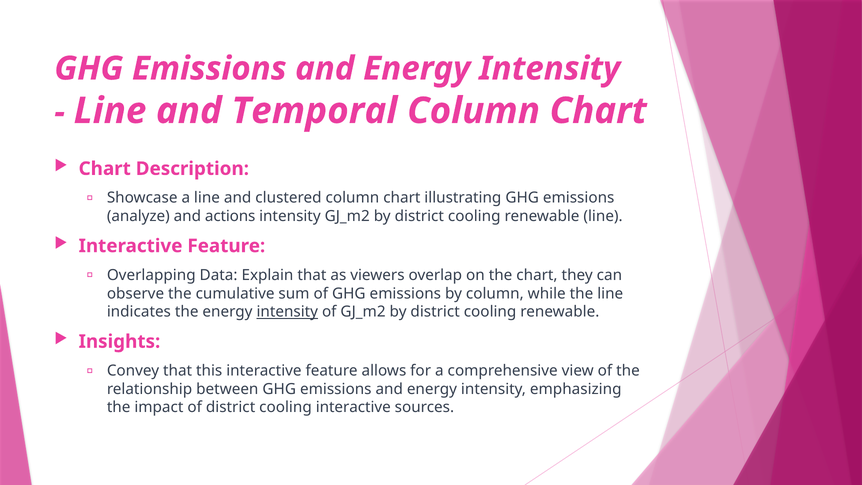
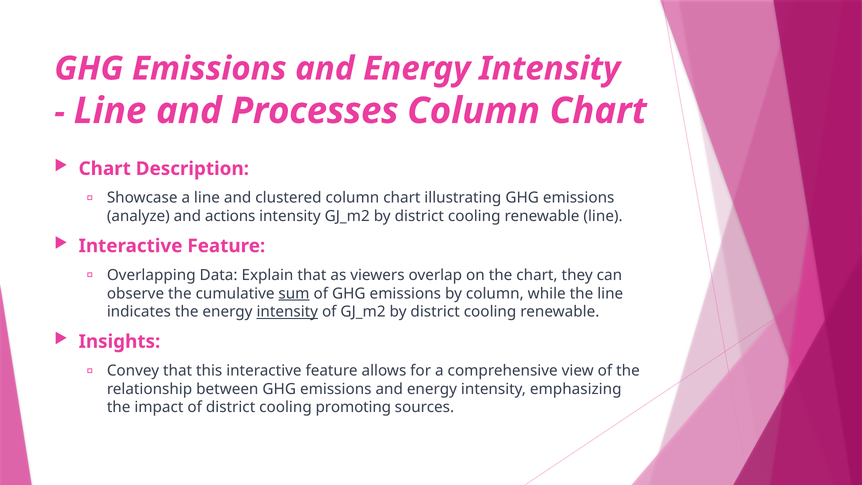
Temporal: Temporal -> Processes (315, 111)
sum underline: none -> present (294, 293)
cooling interactive: interactive -> promoting (353, 407)
